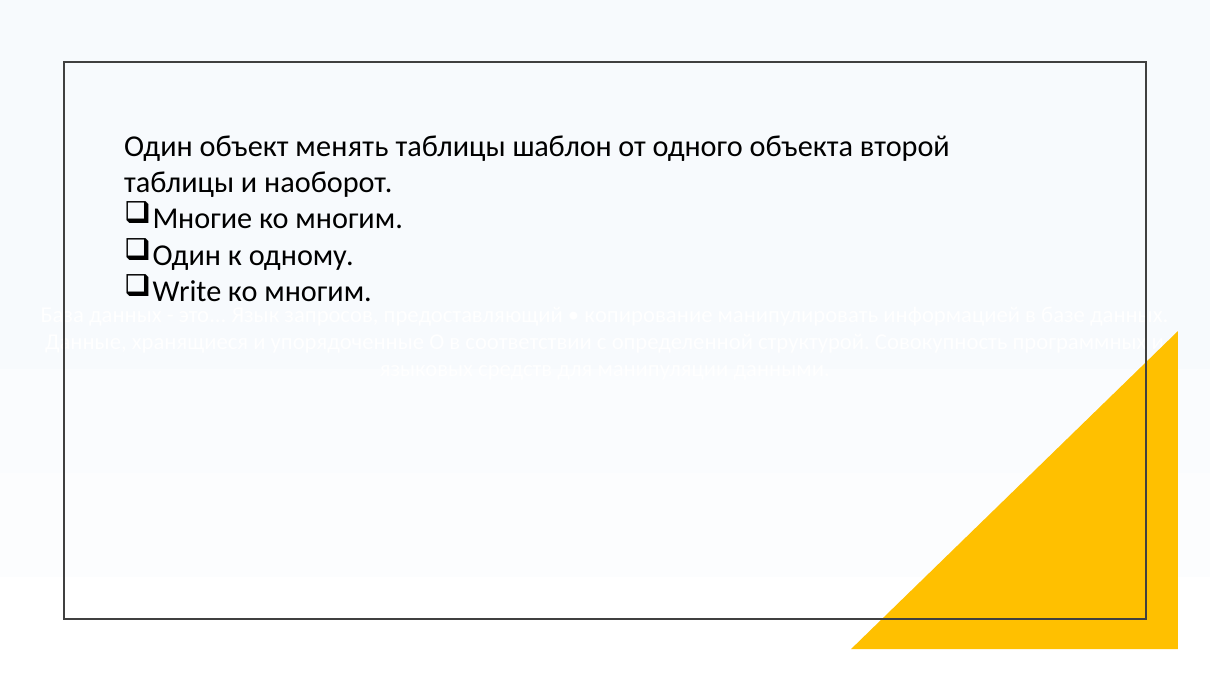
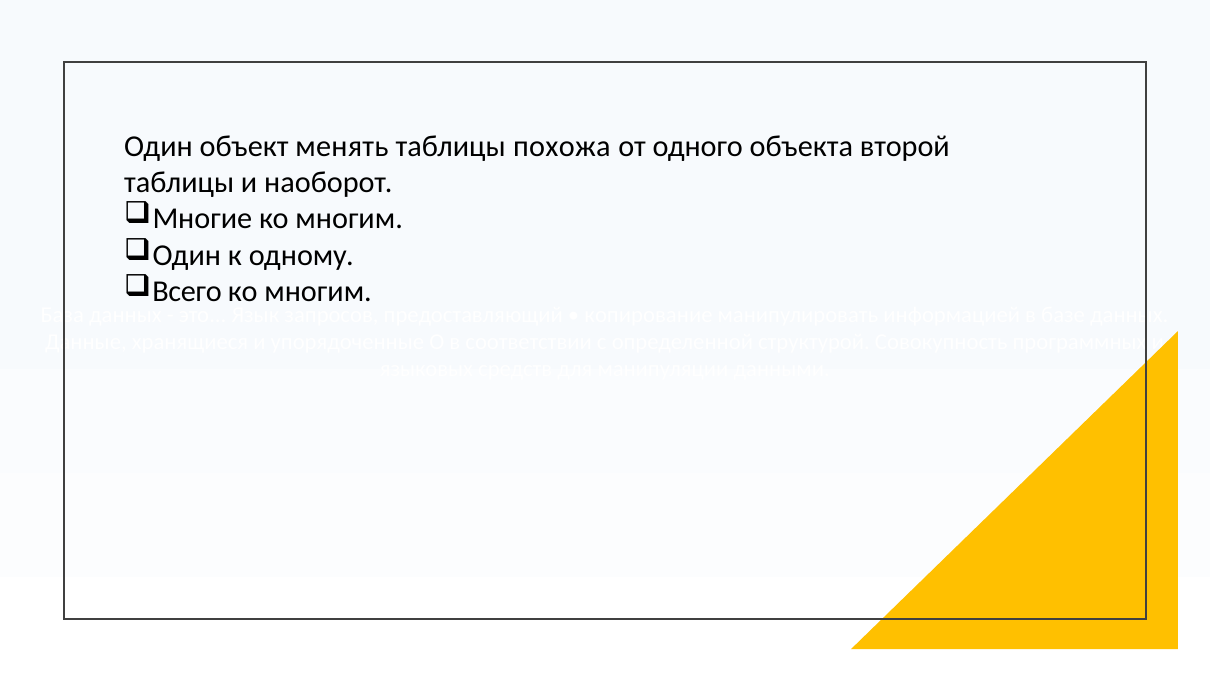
шаблон: шаблон -> похожа (562, 146)
Write: Write -> Всего (187, 291)
